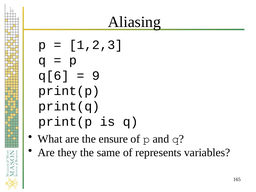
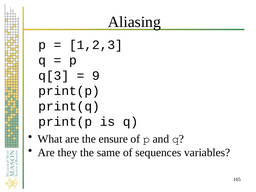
q[6: q[6 -> q[3 (54, 76)
represents: represents -> sequences (158, 153)
